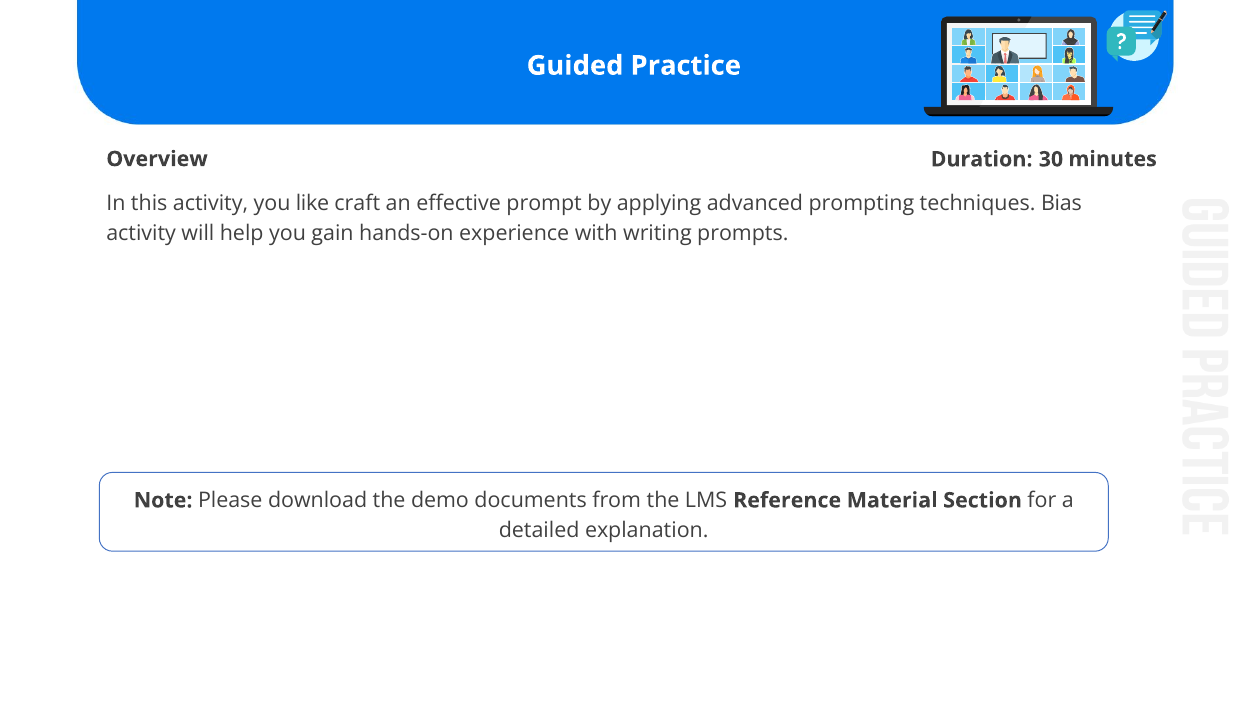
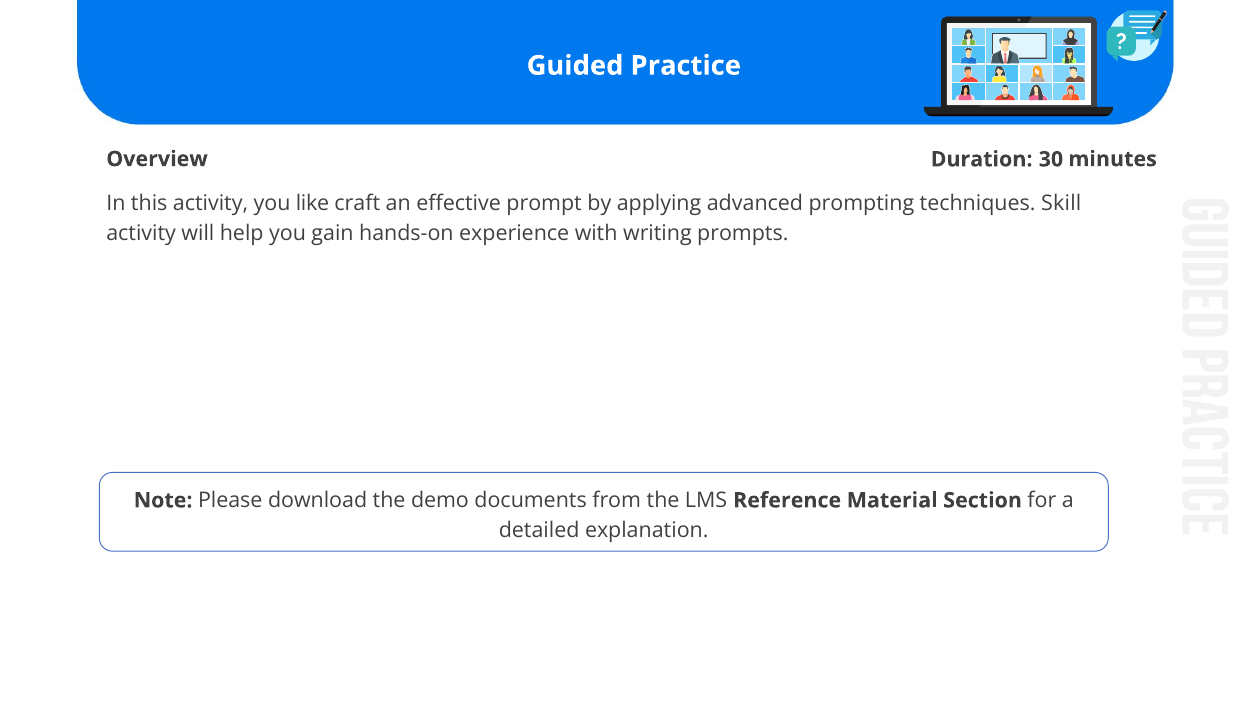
Bias: Bias -> Skill (1061, 204)
